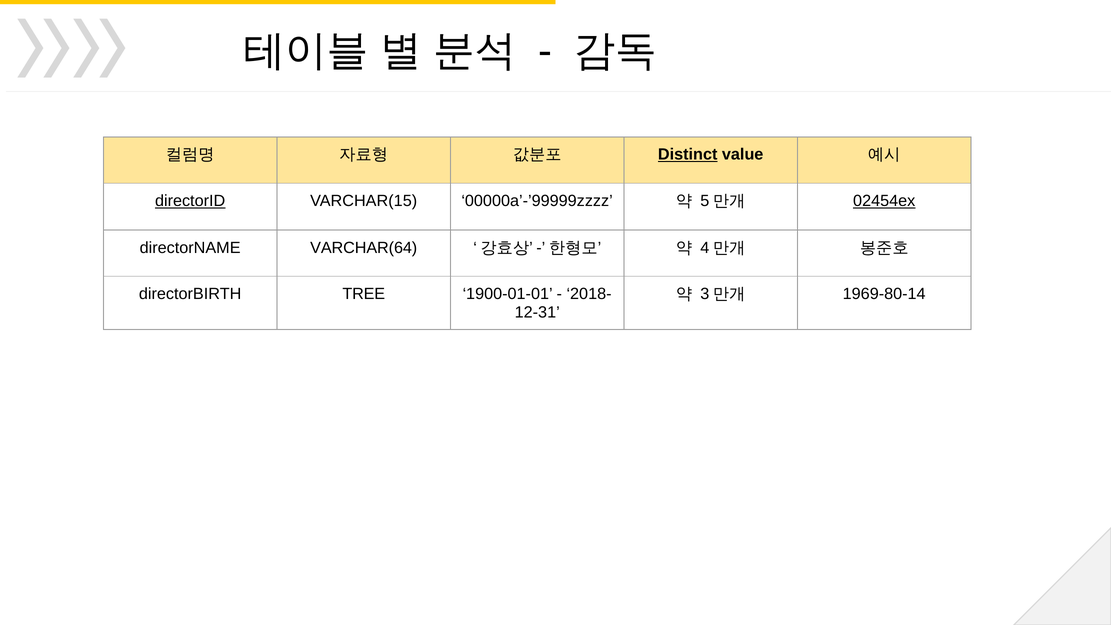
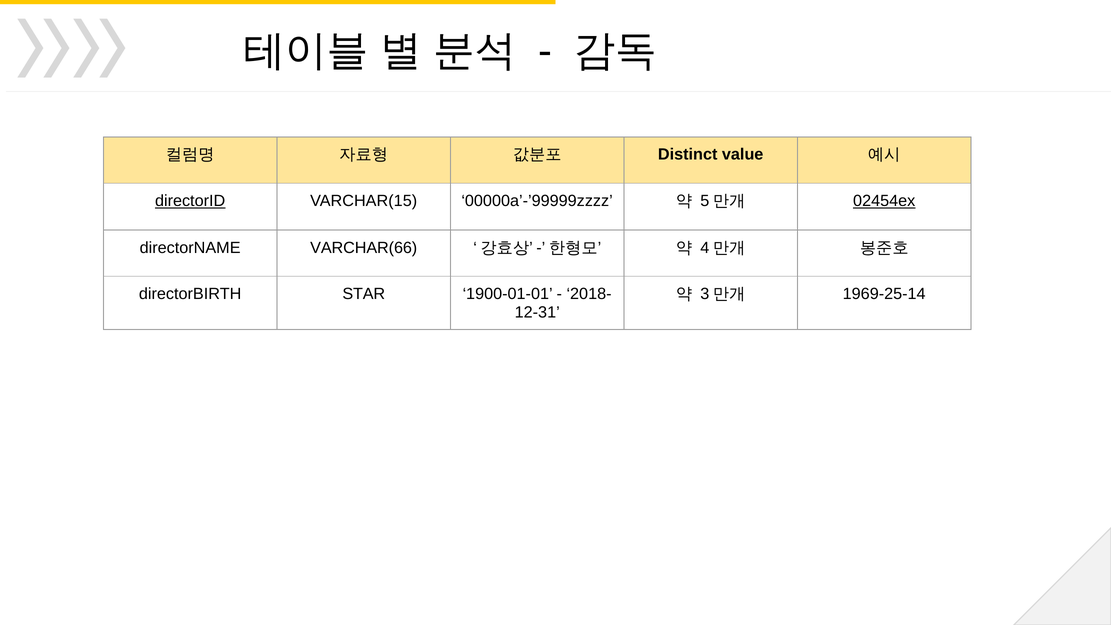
Distinct underline: present -> none (688, 155)
VARCHAR(64: VARCHAR(64 -> VARCHAR(66 (364, 248)
TREE: TREE -> STAR (364, 294)
1969-80-14: 1969-80-14 -> 1969-25-14 (884, 294)
